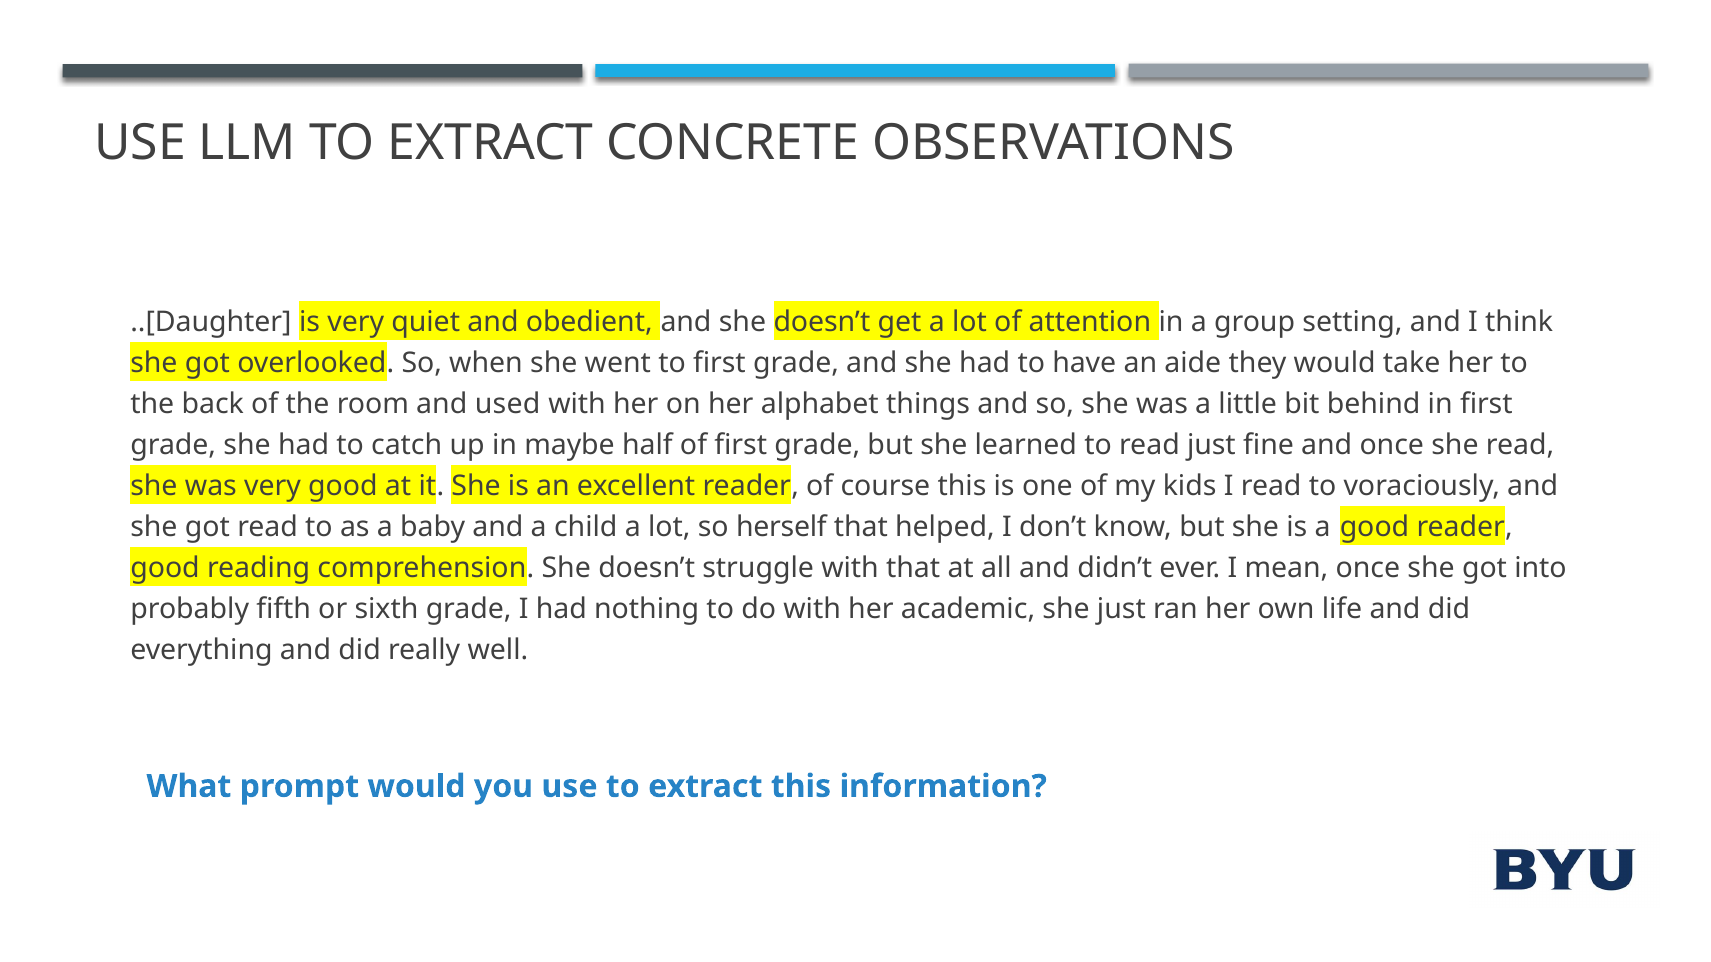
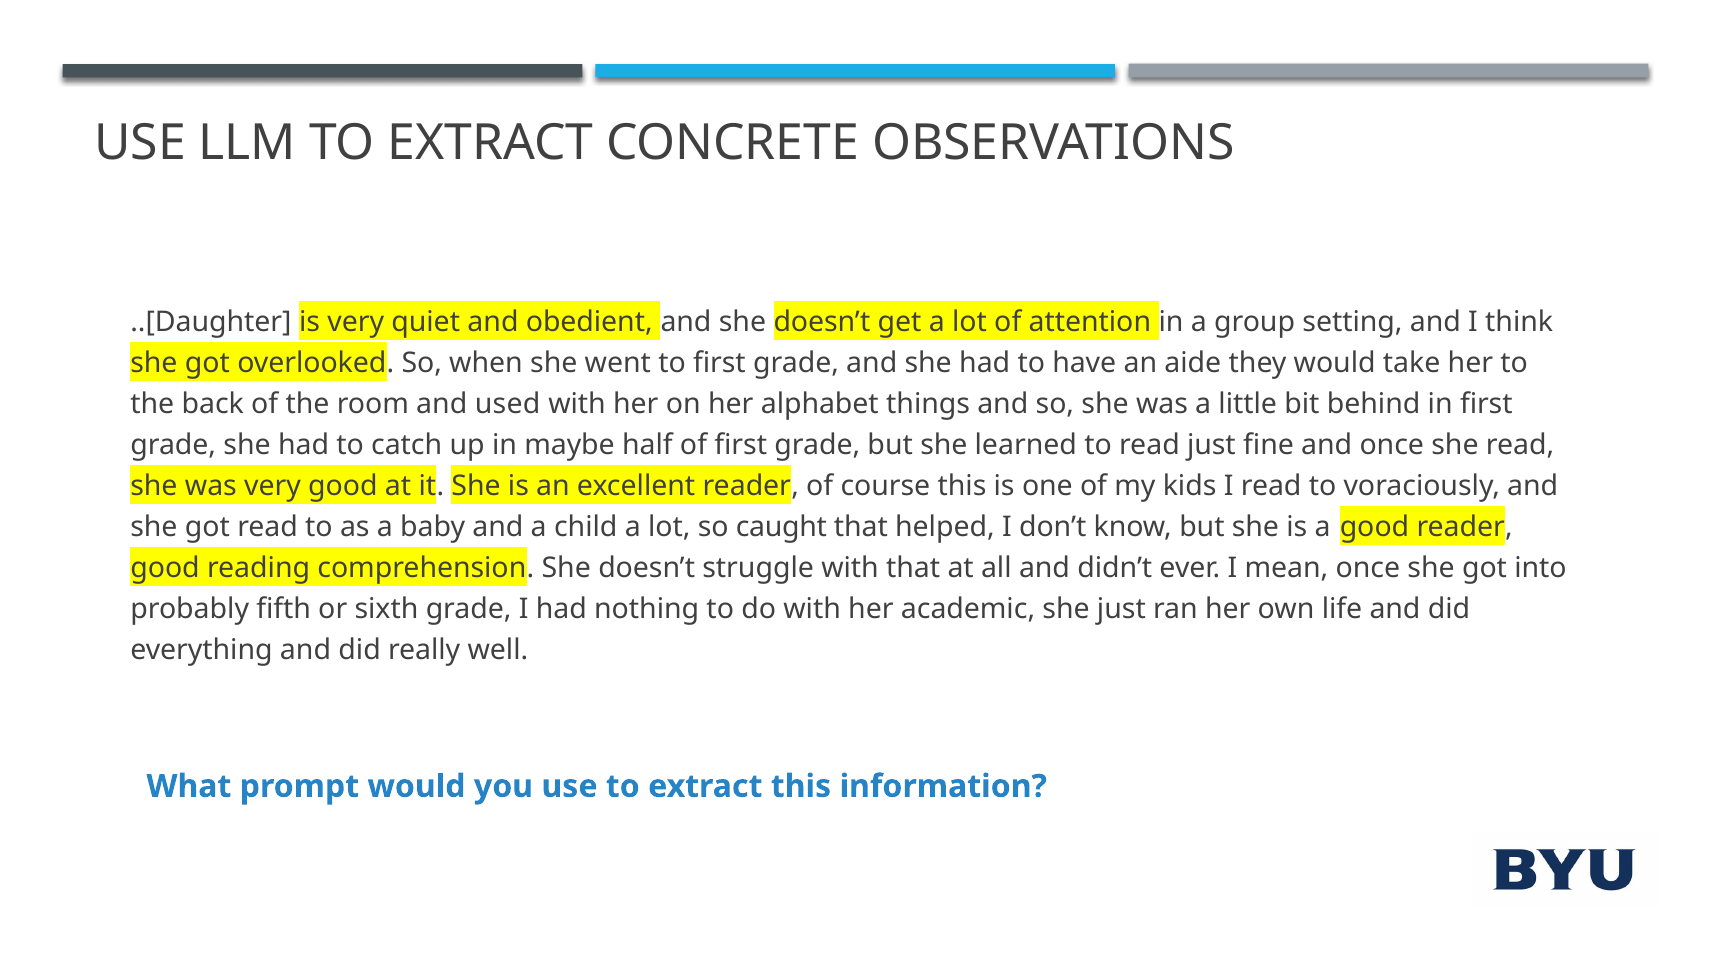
herself: herself -> caught (781, 528)
